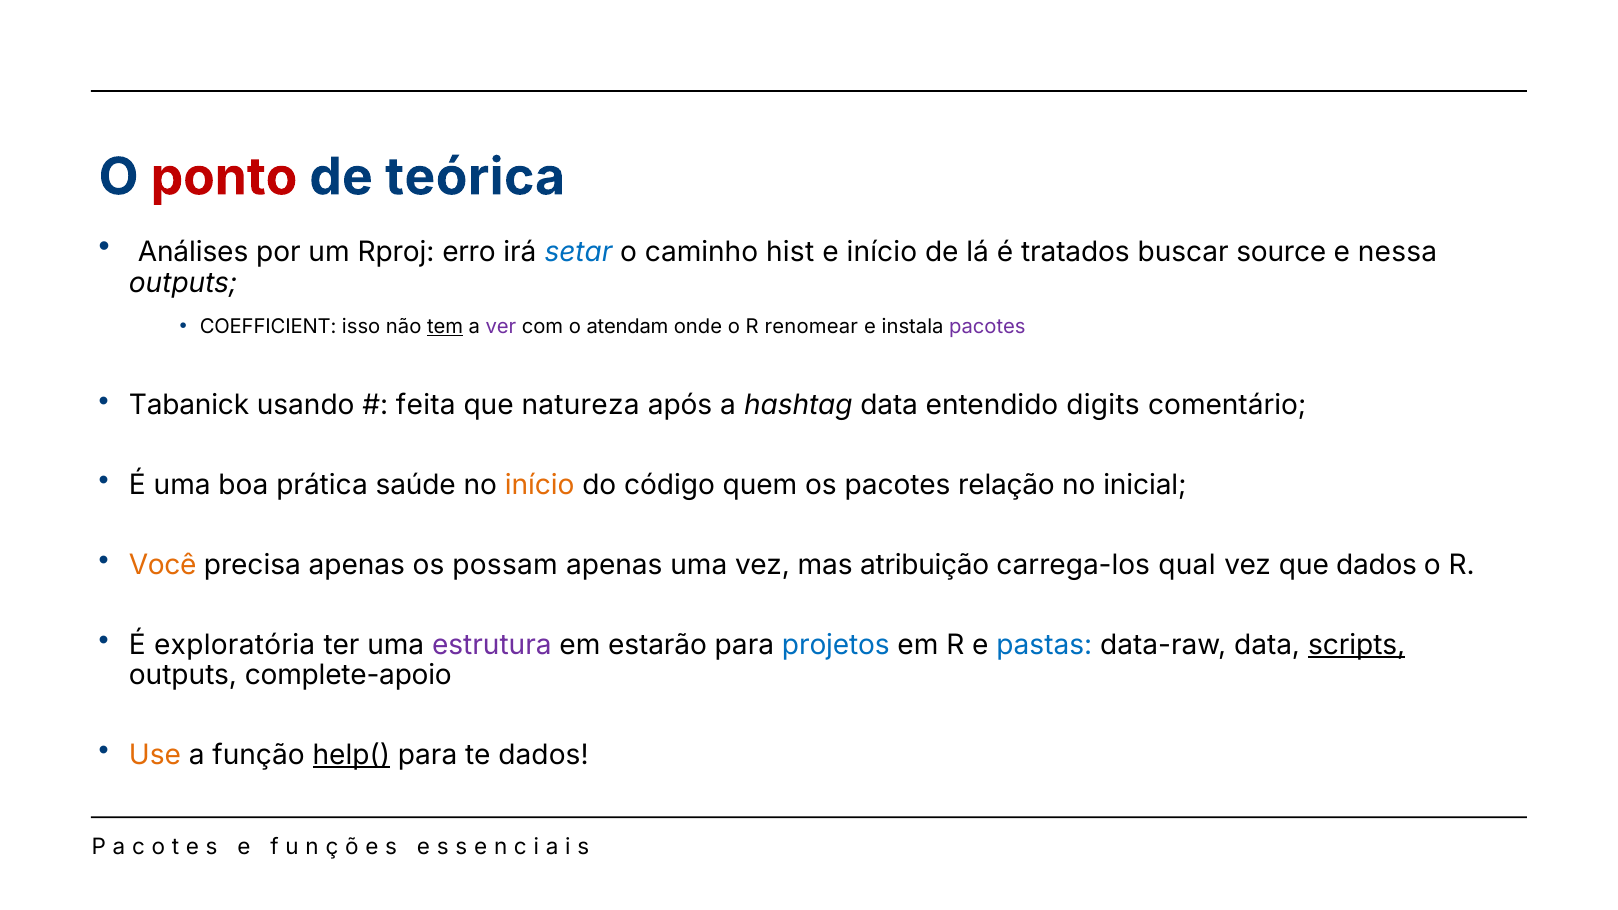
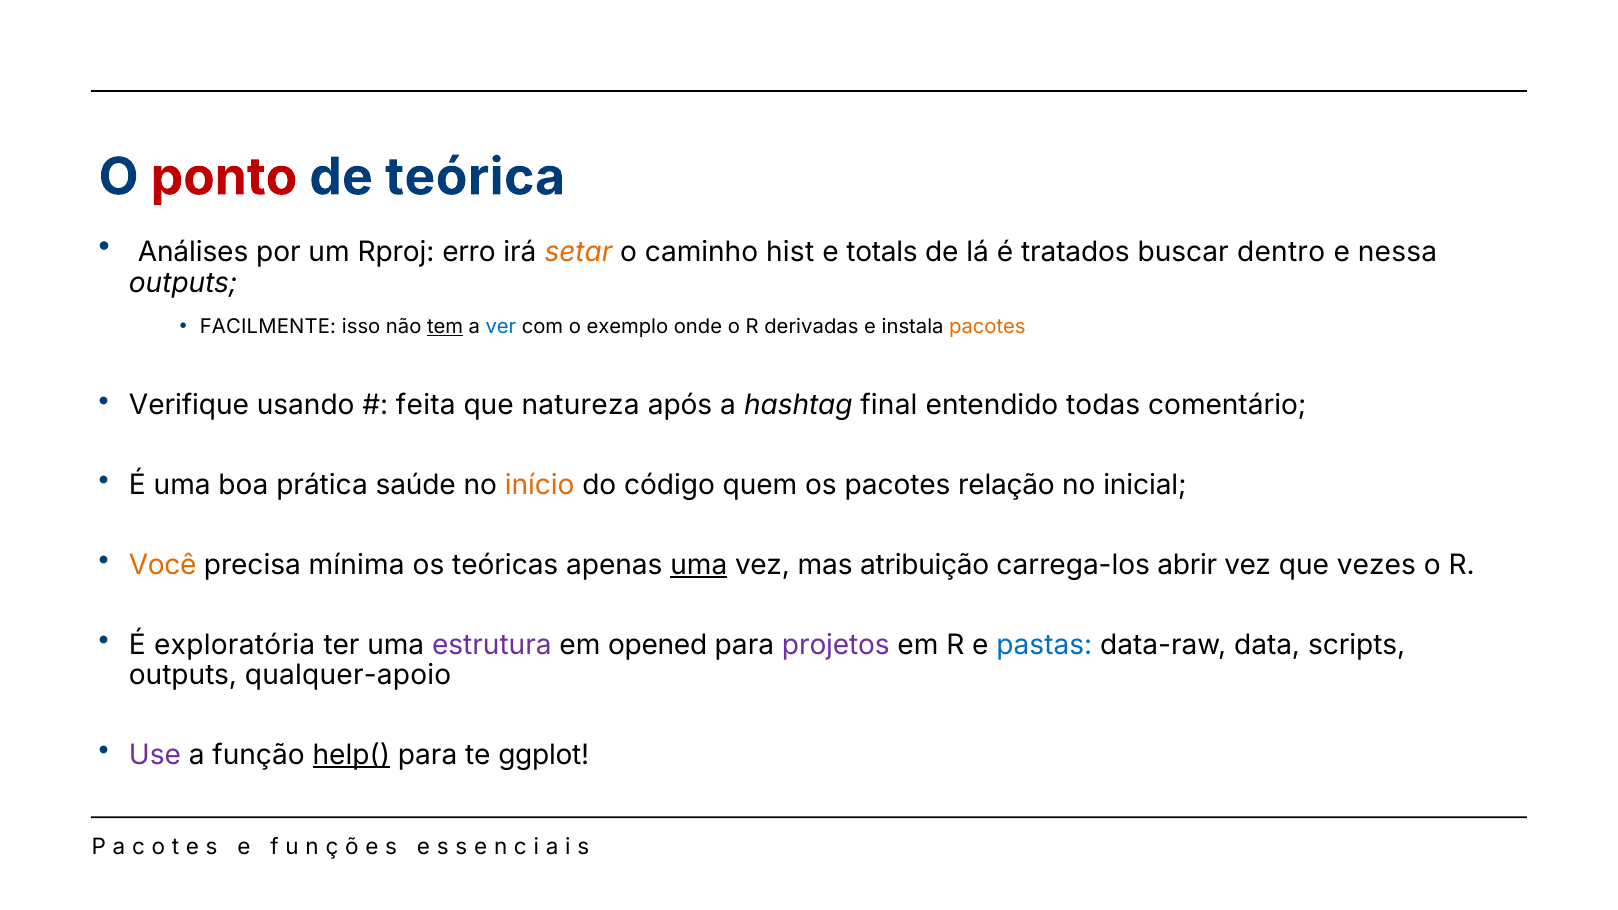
setar colour: blue -> orange (578, 252)
e início: início -> totals (882, 252)
source: source -> dentro (1281, 252)
COEFFICIENT: COEFFICIENT -> FACILMENTE (268, 327)
ver colour: purple -> blue (501, 327)
atendam: atendam -> exemplo (627, 327)
renomear: renomear -> derivadas (811, 327)
pacotes colour: purple -> orange (987, 327)
Tabanick: Tabanick -> Verifique (189, 406)
hashtag data: data -> final (889, 406)
digits: digits -> todas (1103, 406)
precisa apenas: apenas -> mínima (357, 565)
possam: possam -> teóricas (505, 565)
uma underline: none -> present (699, 565)
qual: qual -> abrir (1187, 565)
que dados: dados -> vezes (1376, 565)
estarão: estarão -> opened (658, 645)
projetos colour: blue -> purple (836, 645)
scripts underline: present -> none (1357, 645)
complete-apoio: complete-apoio -> qualquer-apoio (348, 675)
Use colour: orange -> purple (155, 755)
te dados: dados -> ggplot (544, 755)
